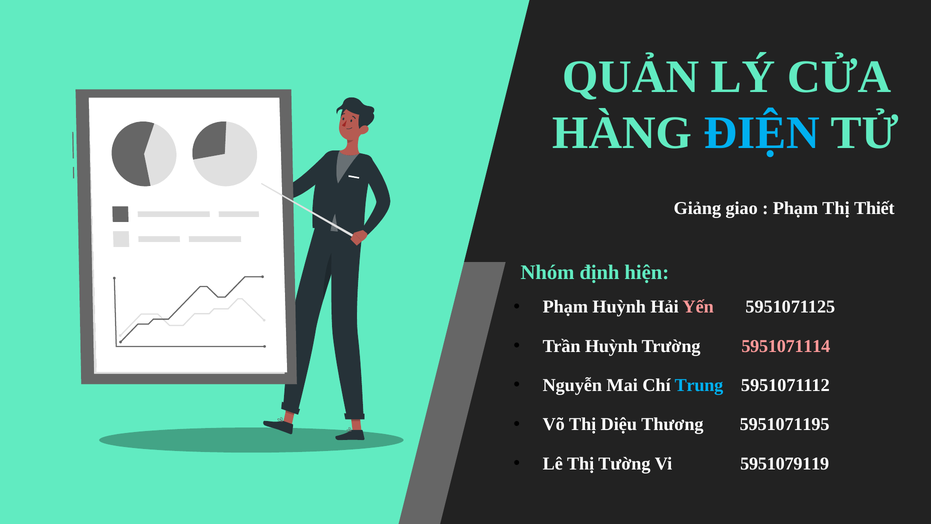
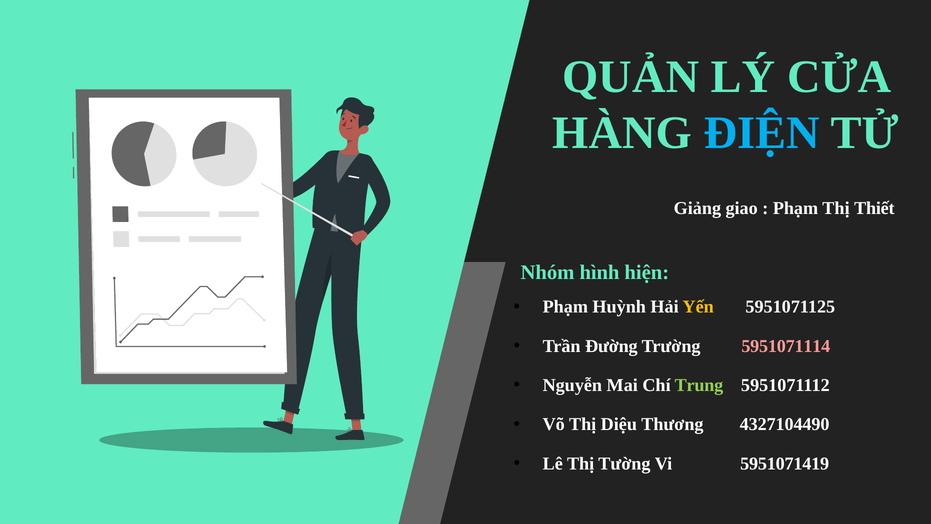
định: định -> hình (599, 272)
Yến colour: pink -> yellow (698, 307)
Trần Huỳnh: Huỳnh -> Đường (611, 346)
Trung colour: light blue -> light green (699, 385)
5951071195: 5951071195 -> 4327104490 (785, 424)
5951079119: 5951079119 -> 5951071419 (785, 463)
